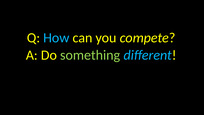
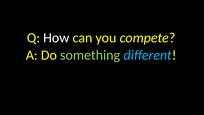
How colour: light blue -> white (56, 38)
